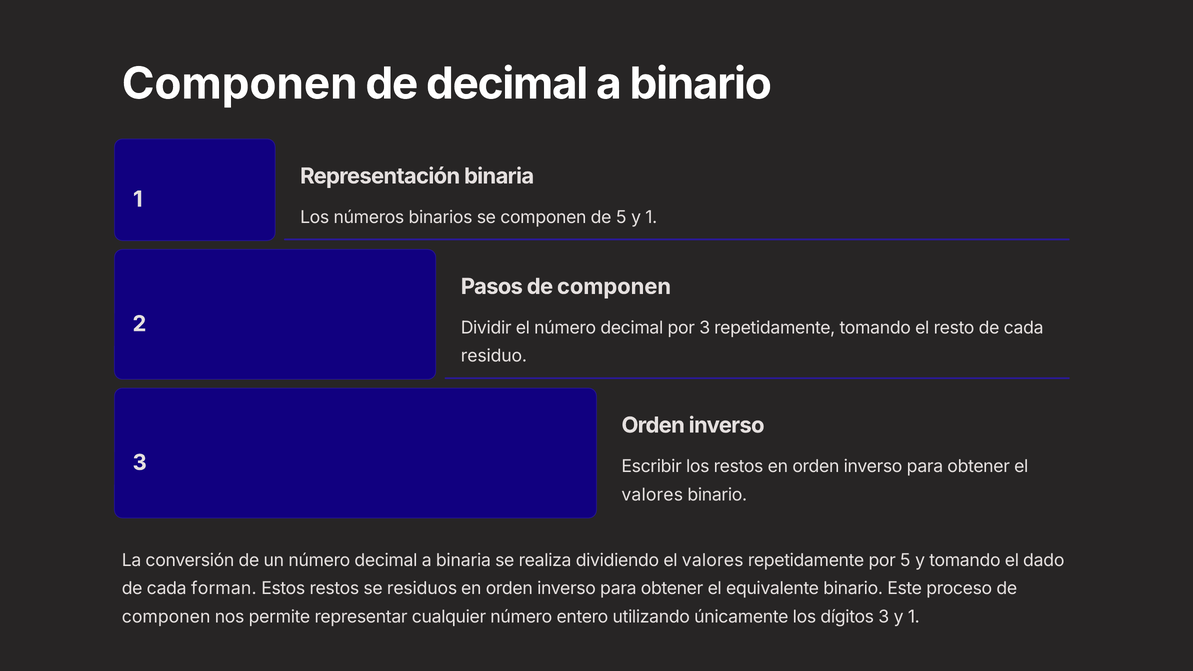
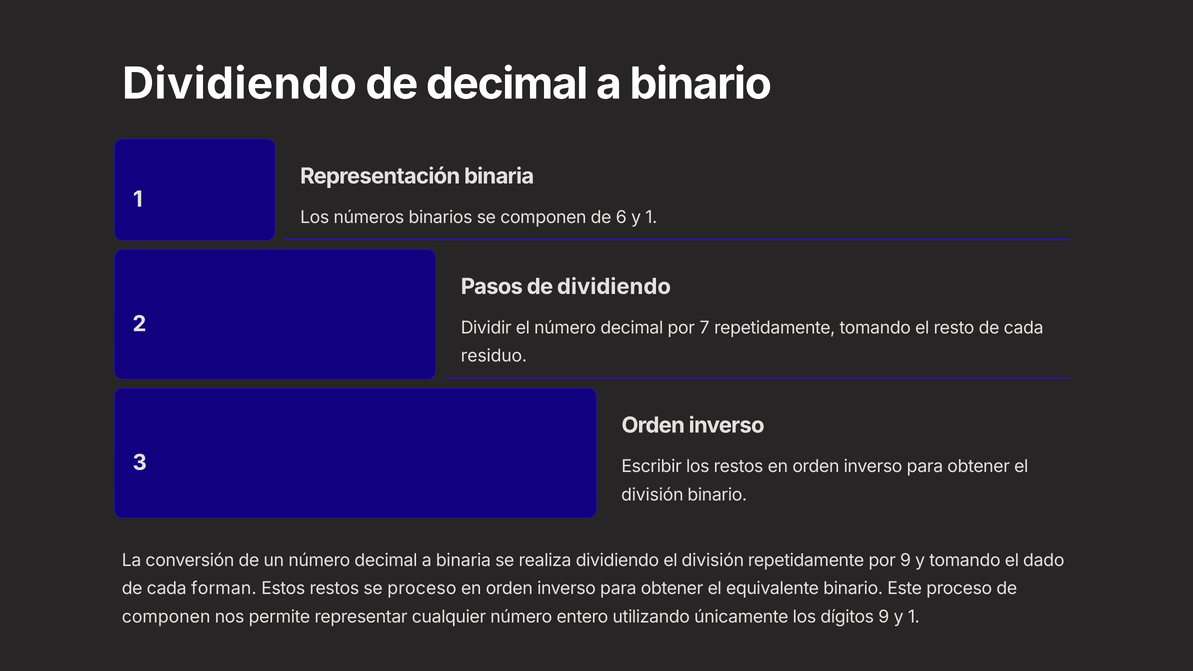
Componen: Componen -> Dividiendo (239, 84)
de 5: 5 -> 6 (621, 217)
Pasos de componen: componen -> dividiendo (614, 287)
por 3: 3 -> 7 (705, 328)
valores: valores -> división (652, 495)
dividiendo el valores: valores -> división (713, 560)
por 5: 5 -> 9 (905, 560)
se residuos: residuos -> proceso (422, 589)
dígitos 3: 3 -> 9 (884, 617)
